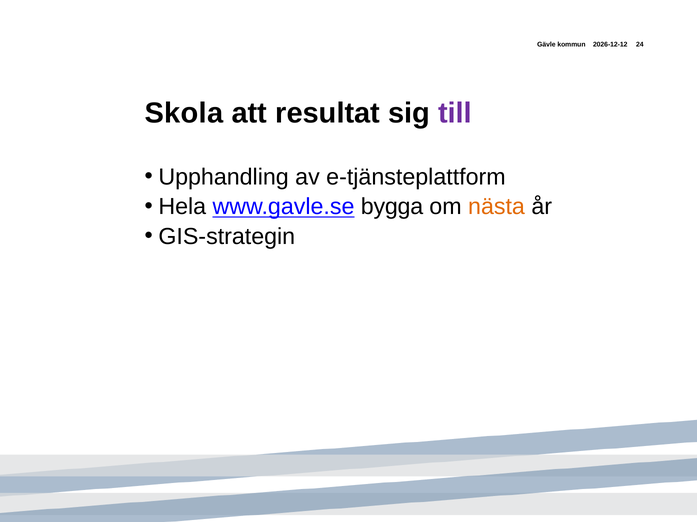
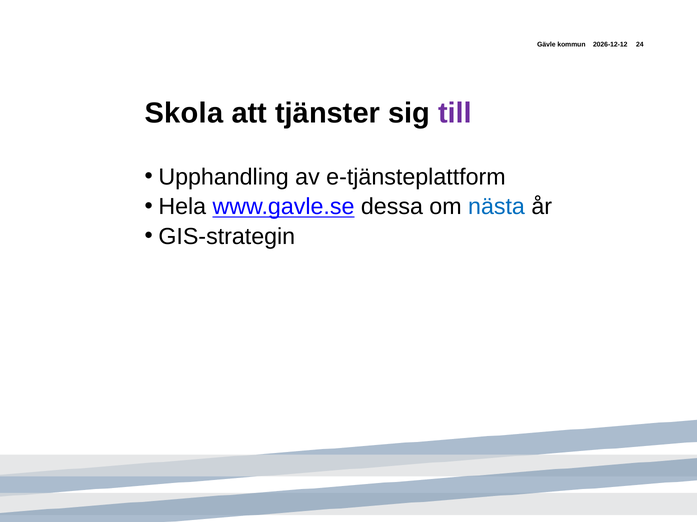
resultat: resultat -> tjänster (328, 113)
bygga: bygga -> dessa (392, 207)
nästa colour: orange -> blue (497, 207)
